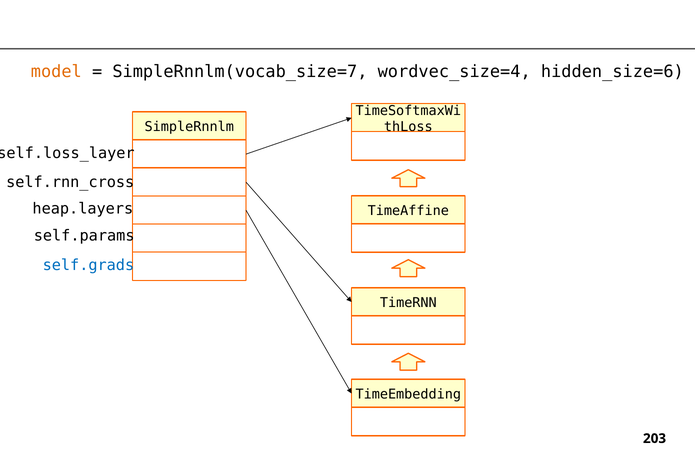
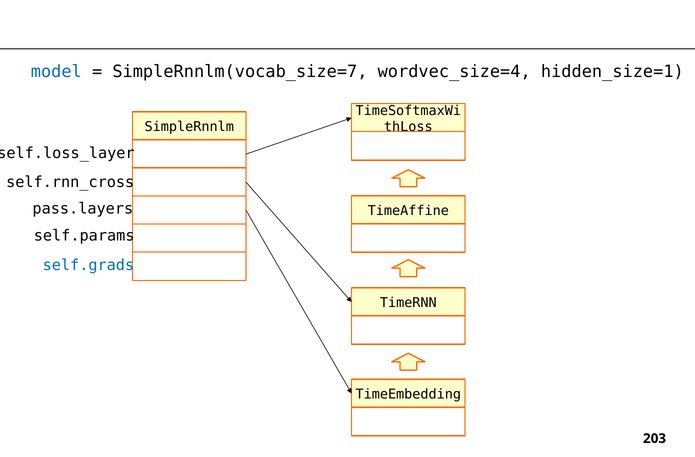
model colour: orange -> blue (56, 71)
hidden_size=6: hidden_size=6 -> hidden_size=1 (612, 71)
heap.layers: heap.layers -> pass.layers (83, 209)
